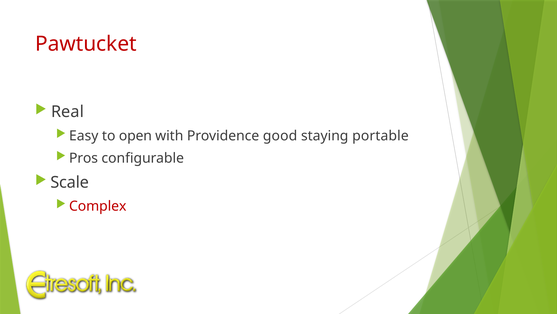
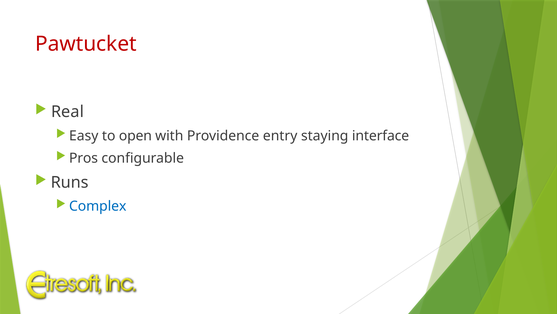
good: good -> entry (280, 135)
portable: portable -> interface (381, 135)
Scale: Scale -> Runs (70, 182)
Complex colour: red -> blue (98, 206)
